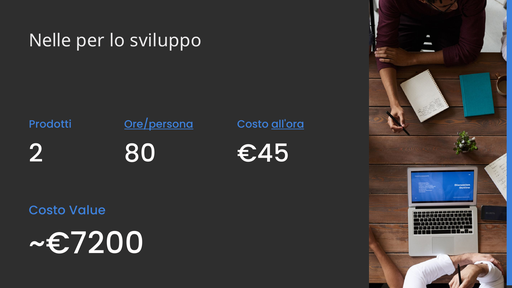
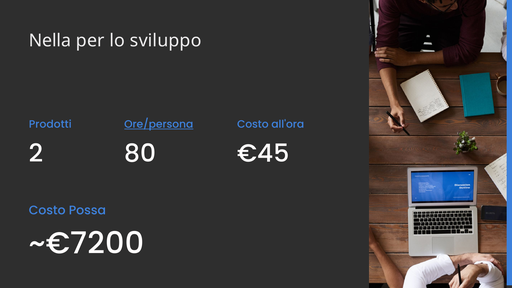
Nelle: Nelle -> Nella (50, 41)
all'ora underline: present -> none (288, 124)
Value: Value -> Possa (87, 210)
